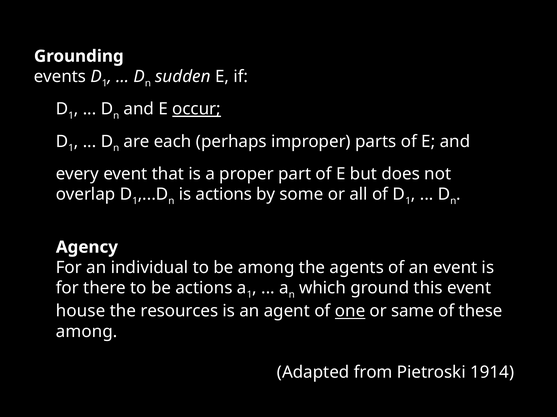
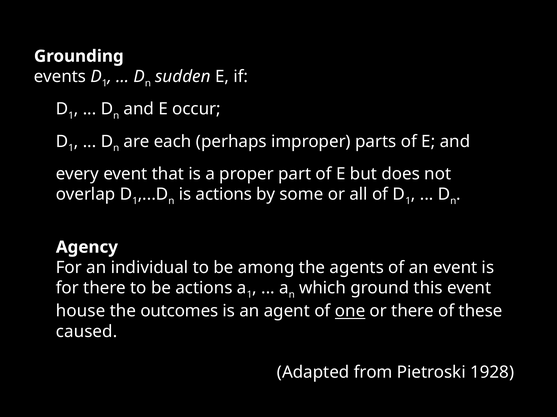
occur underline: present -> none (197, 109)
resources: resources -> outcomes (179, 312)
or same: same -> there (413, 312)
among: among -> caused (87, 332)
1914: 1914 -> 1928 (492, 373)
